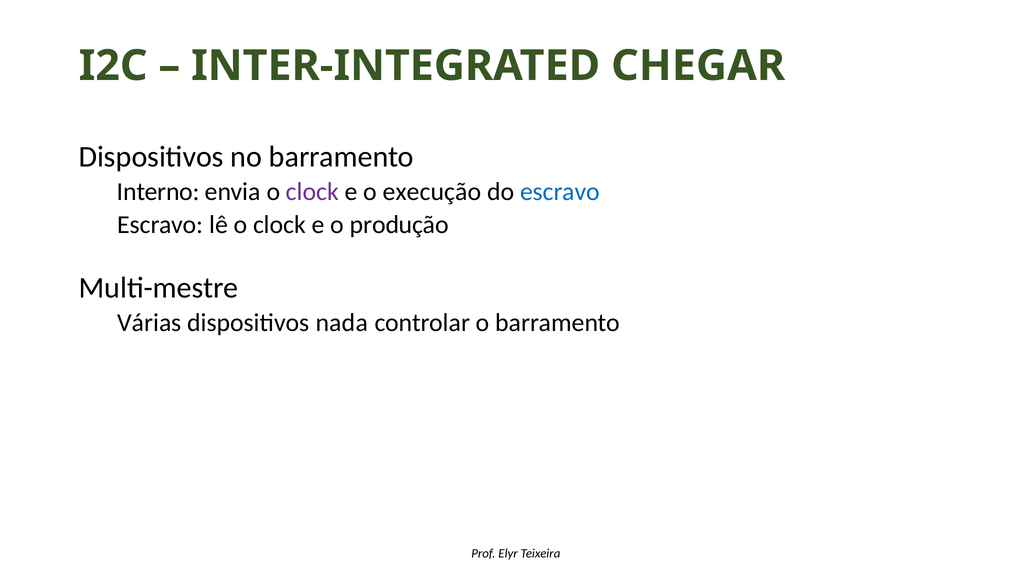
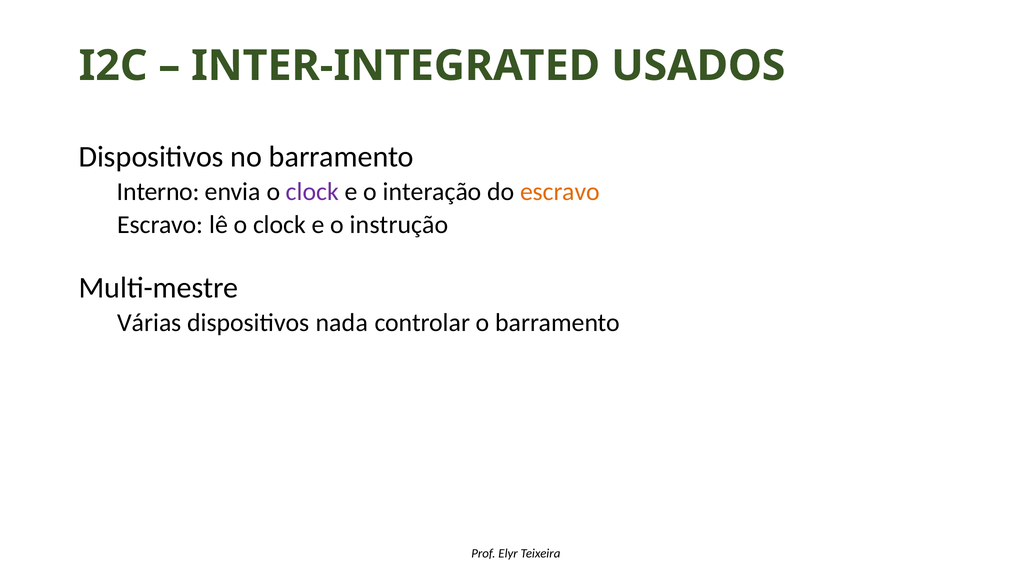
CHEGAR: CHEGAR -> USADOS (698, 66)
execução: execução -> interação (432, 192)
escravo colour: blue -> orange (560, 192)
produção: produção -> instrução (399, 225)
